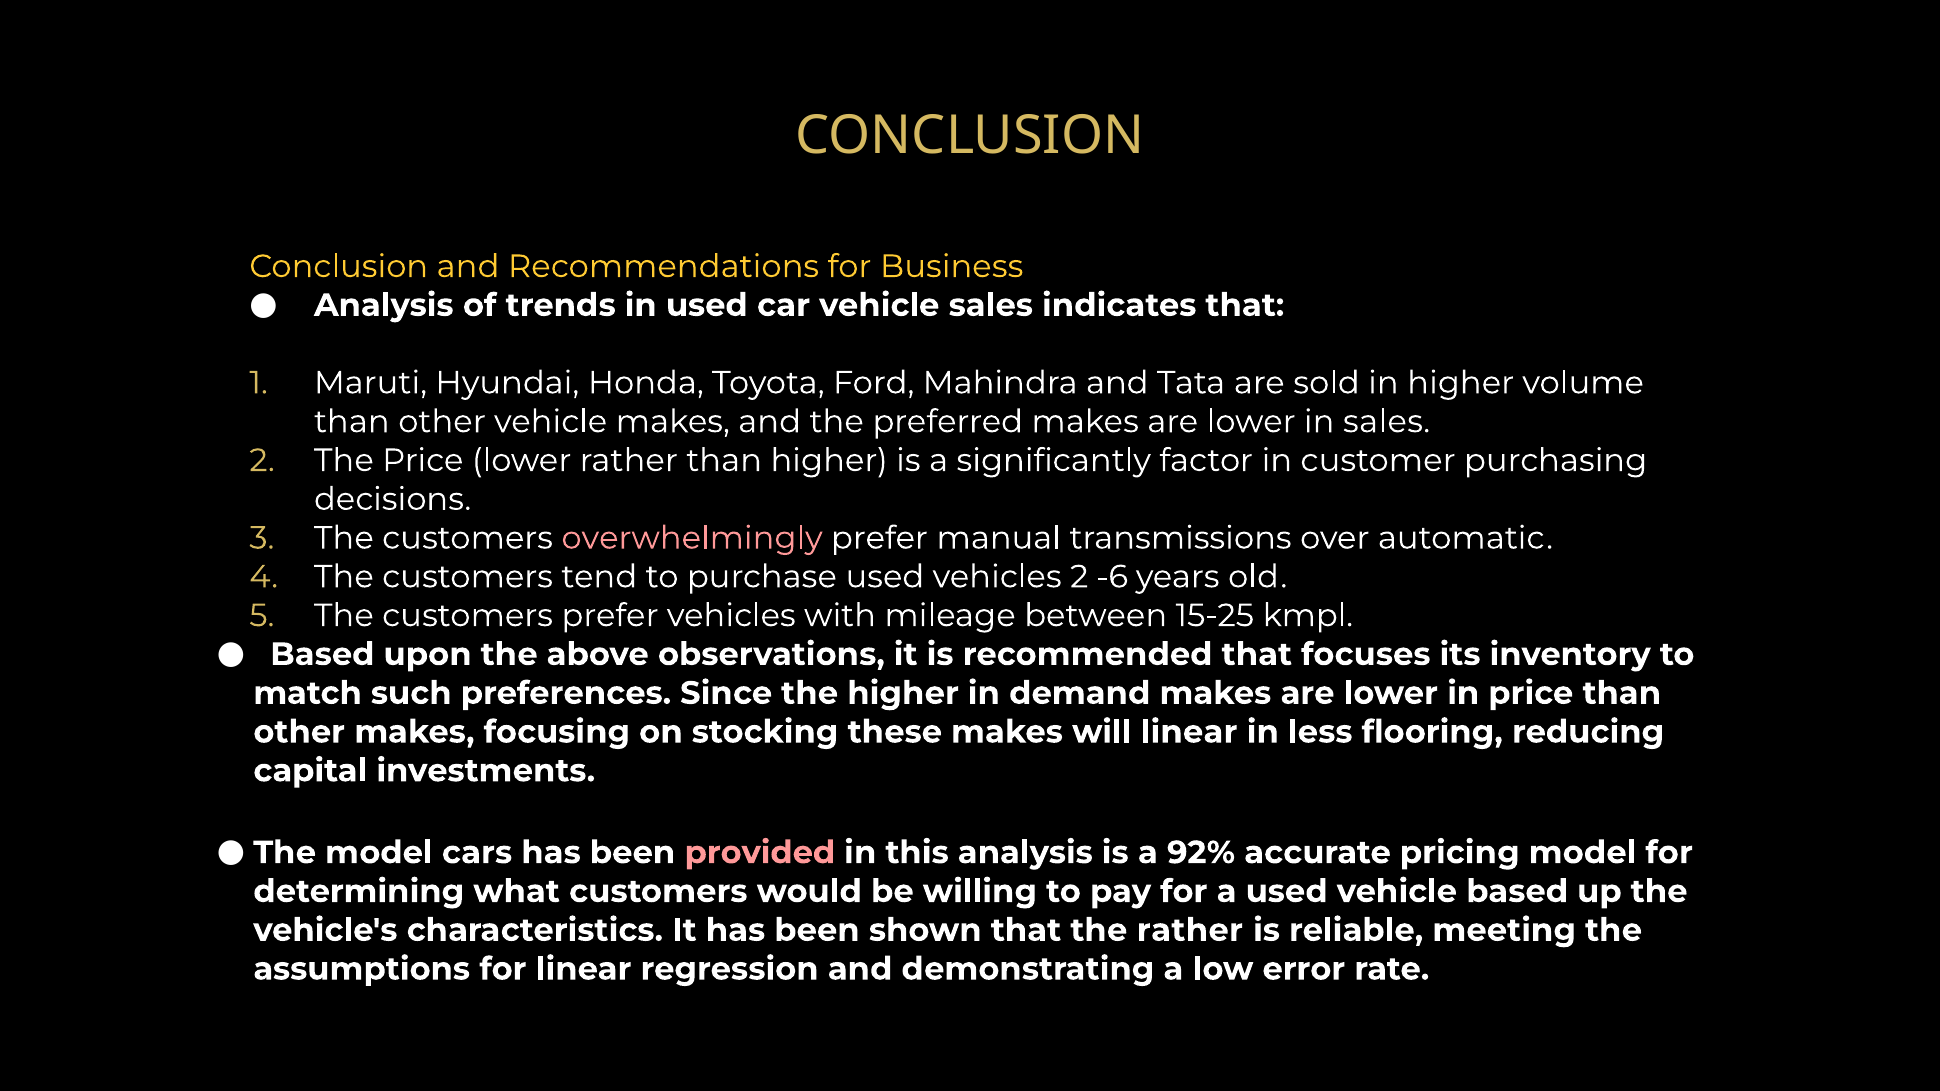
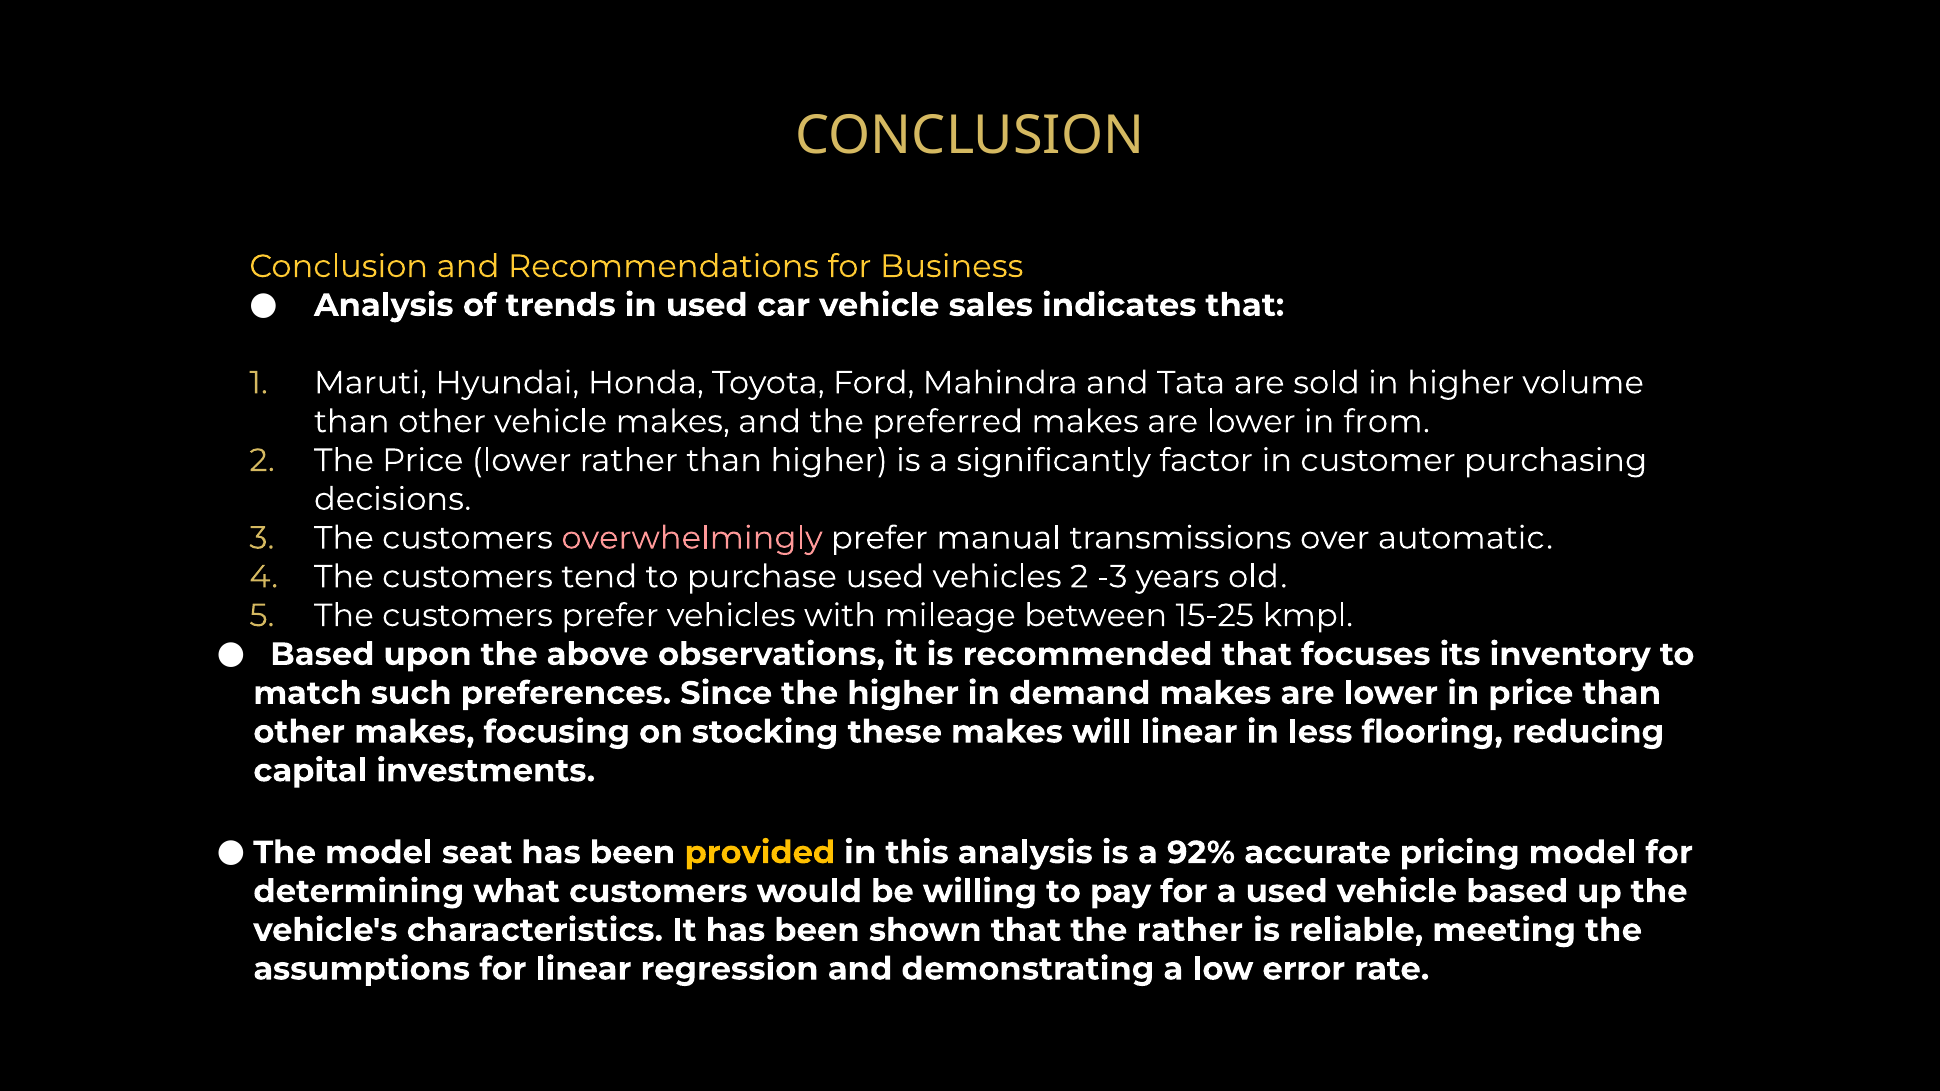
in sales: sales -> from (1387, 422)
-6: -6 -> -3 (1112, 577)
cars: cars -> seat (477, 853)
provided colour: pink -> yellow (760, 853)
